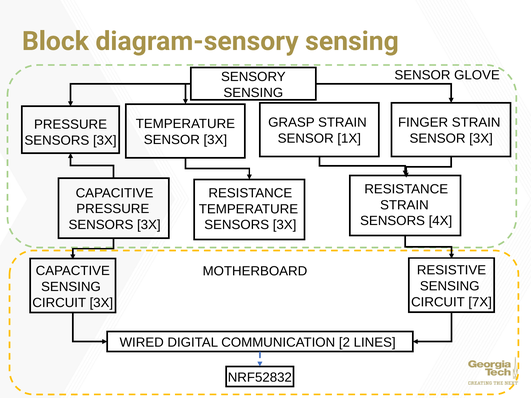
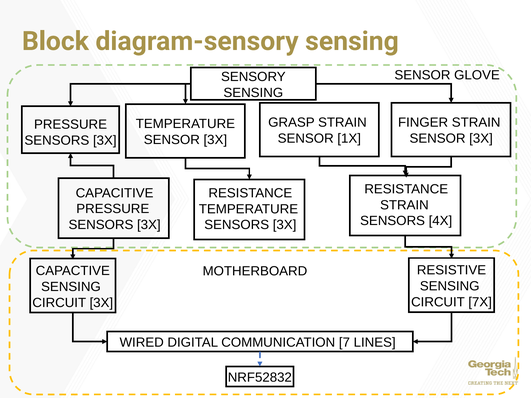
2: 2 -> 7 (344, 343)
